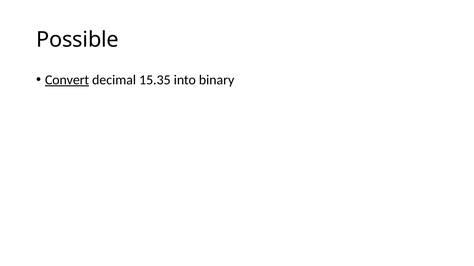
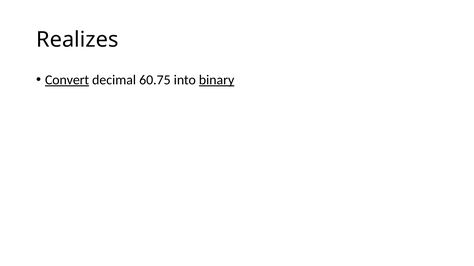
Possible: Possible -> Realizes (77, 40)
15.35: 15.35 -> 60.75 (155, 80)
binary underline: none -> present (217, 80)
